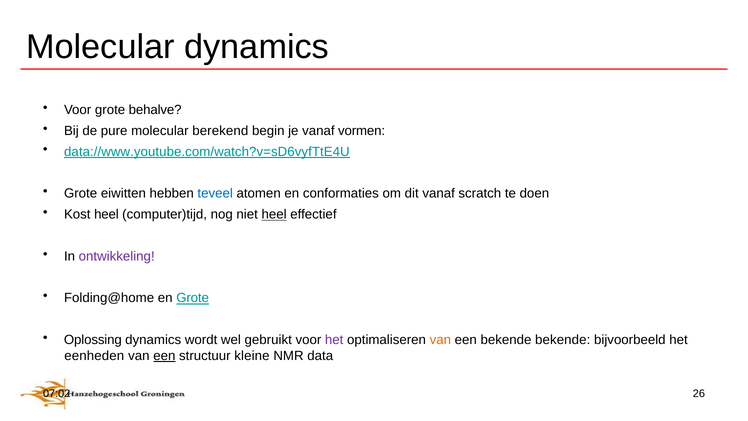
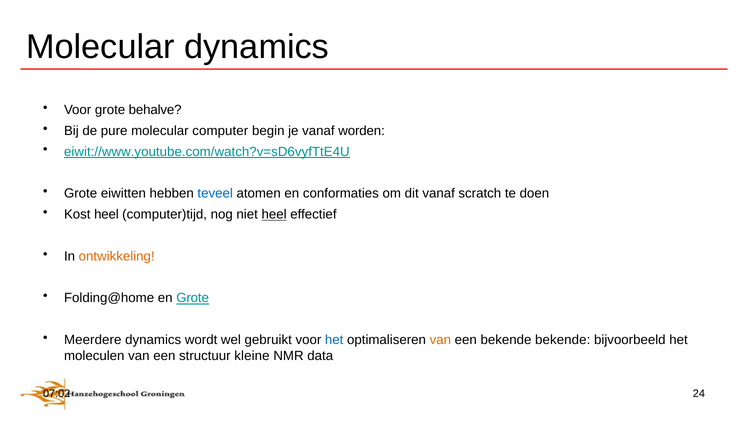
berekend: berekend -> computer (220, 131)
vormen: vormen -> worden (362, 131)
data://www.youtube.com/watch?v=sD6vyfTtE4U: data://www.youtube.com/watch?v=sD6vyfTtE4U -> eiwit://www.youtube.com/watch?v=sD6vyfTtE4U (207, 152)
ontwikkeling colour: purple -> orange (117, 256)
Oplossing: Oplossing -> Meerdere (93, 340)
het colour: purple -> blue (334, 340)
eenheden: eenheden -> moleculen (94, 356)
een underline: present -> none (164, 356)
26: 26 -> 24 (699, 393)
